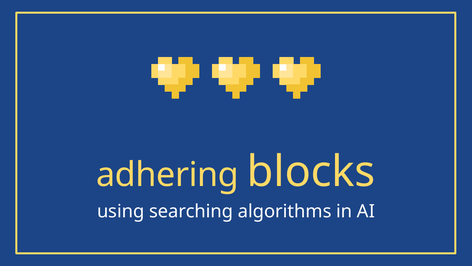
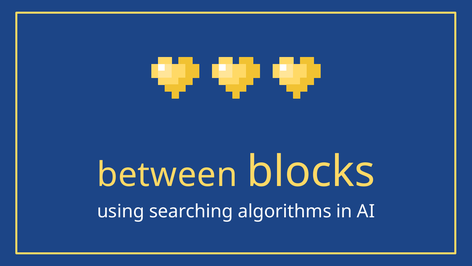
adhering: adhering -> between (167, 175)
